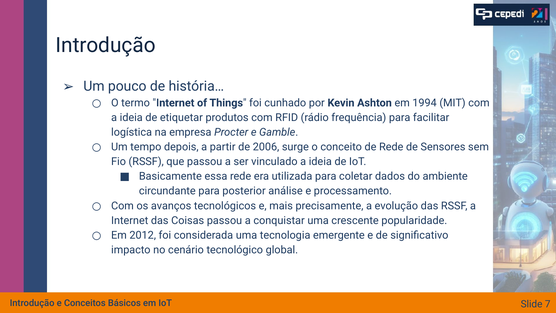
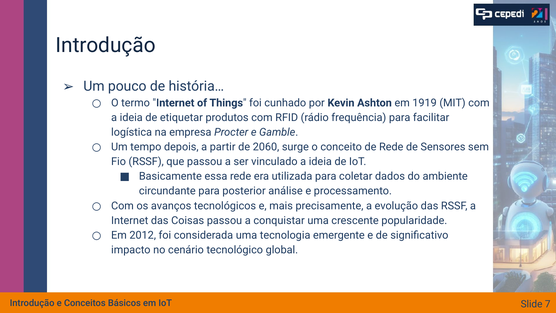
1994: 1994 -> 1919 (425, 103)
2006: 2006 -> 2060 (266, 147)
